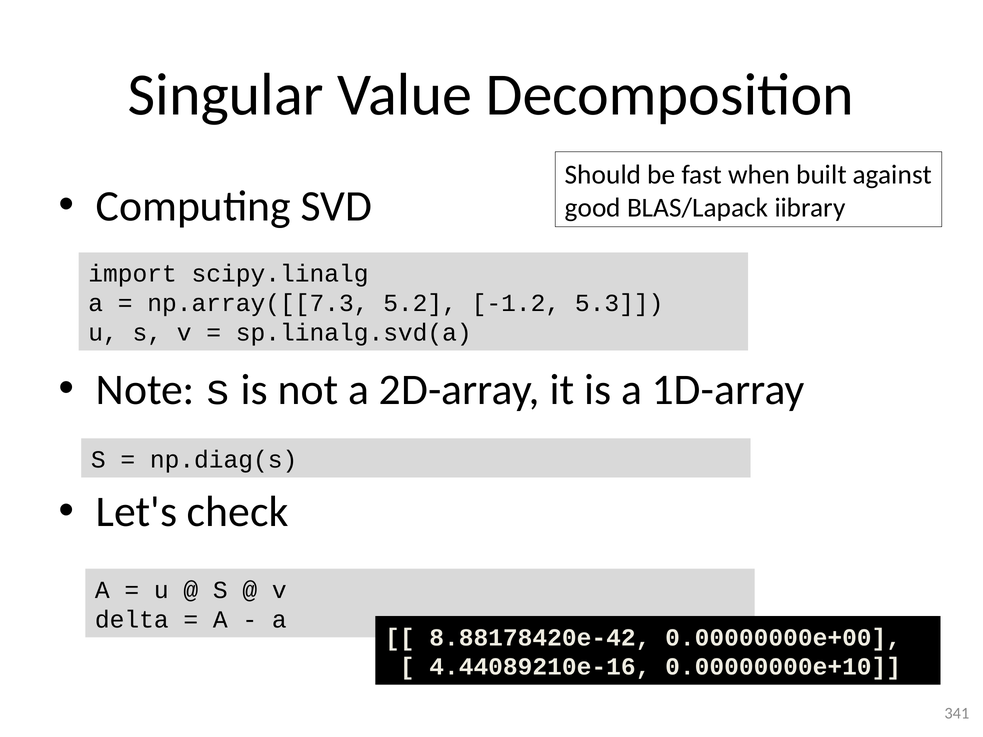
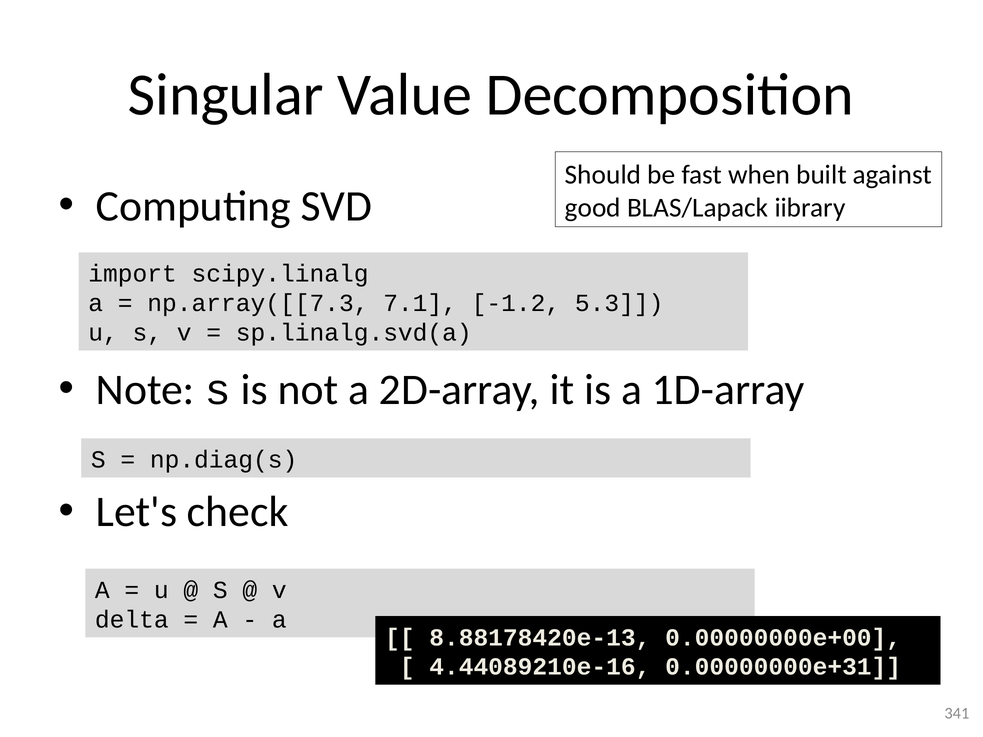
5.2: 5.2 -> 7.1 (420, 303)
8.88178420e-42: 8.88178420e-42 -> 8.88178420e-13 (540, 638)
0.00000000e+10: 0.00000000e+10 -> 0.00000000e+31 (783, 667)
